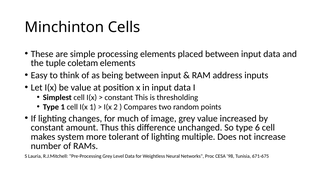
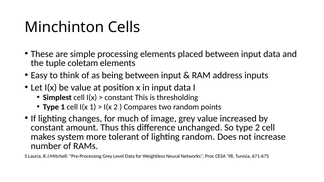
type 6: 6 -> 2 (257, 128)
lighting multiple: multiple -> random (198, 137)
